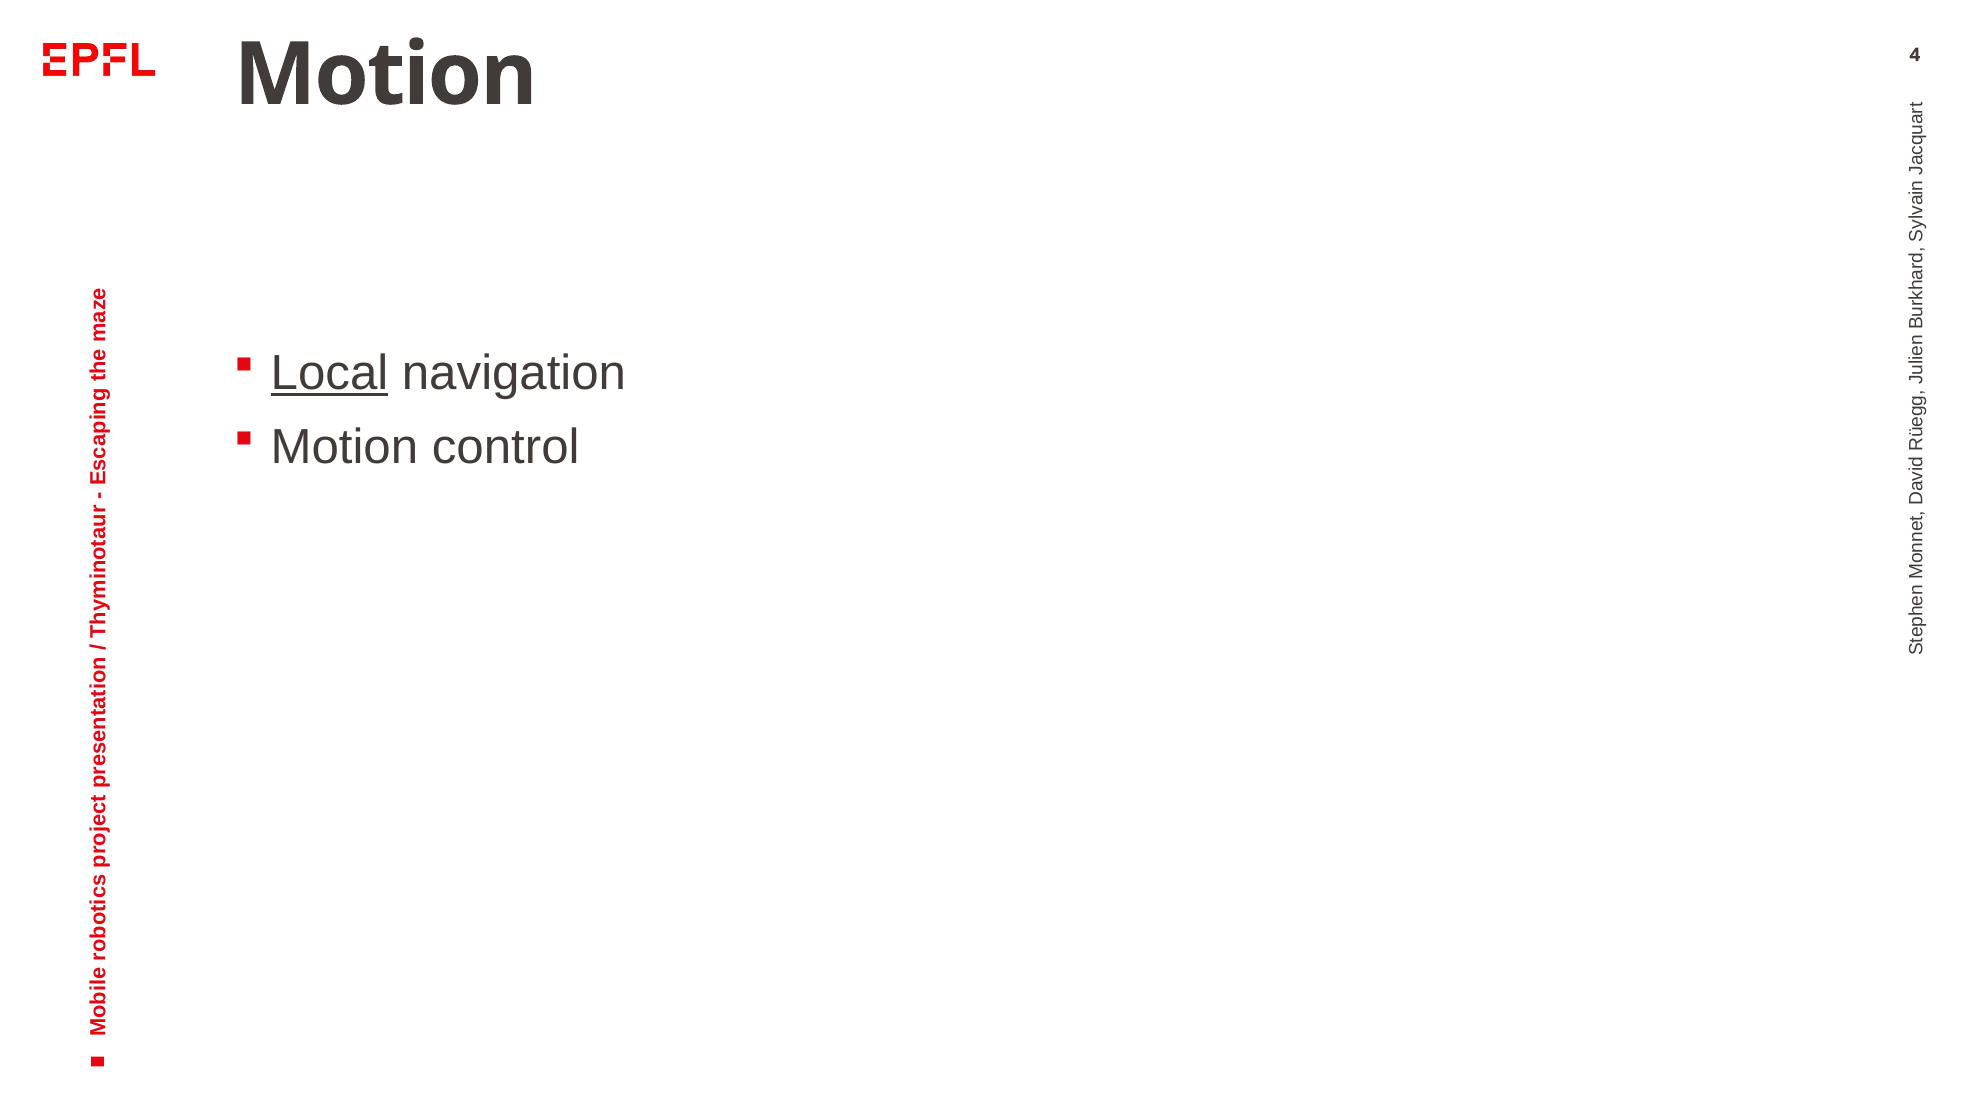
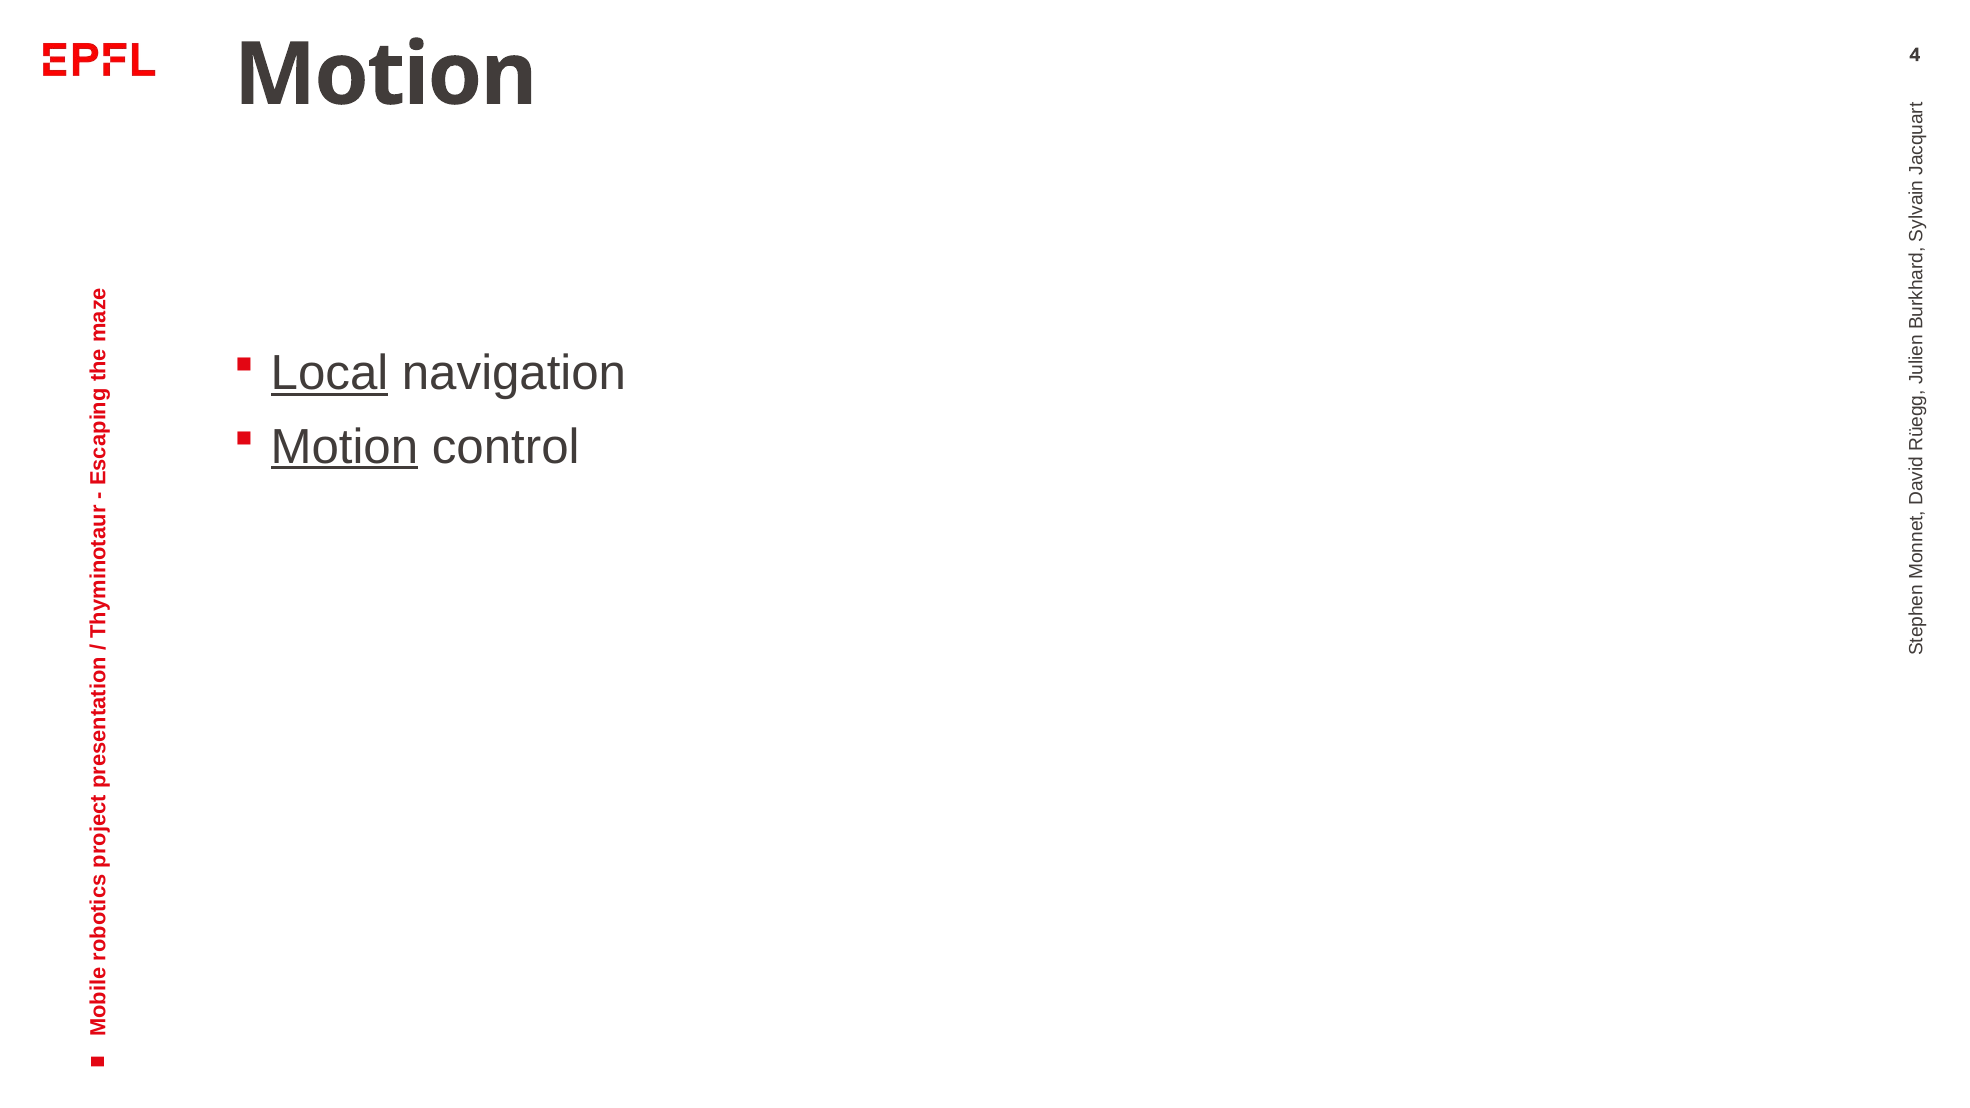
Motion underline: none -> present (344, 447)
